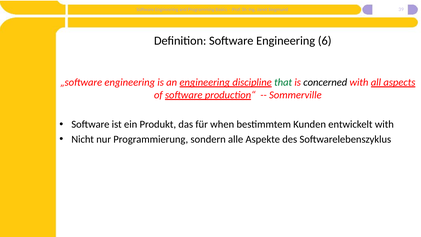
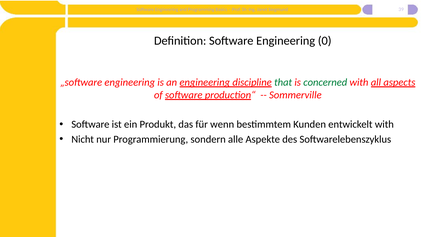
6: 6 -> 0 (325, 41)
concerned colour: black -> green (325, 82)
when: when -> wenn (222, 124)
